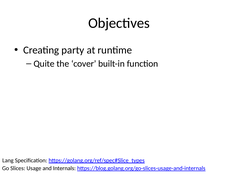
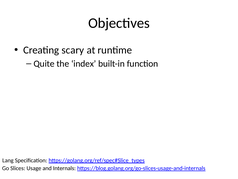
party: party -> scary (73, 50)
cover: cover -> index (84, 64)
